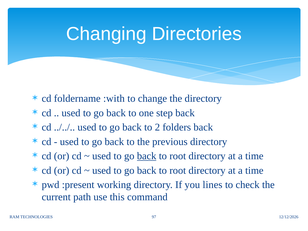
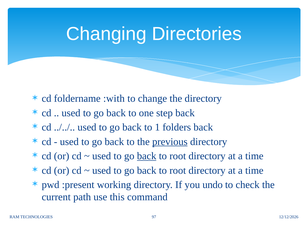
2: 2 -> 1 (157, 127)
previous underline: none -> present (170, 142)
lines: lines -> undo (213, 185)
